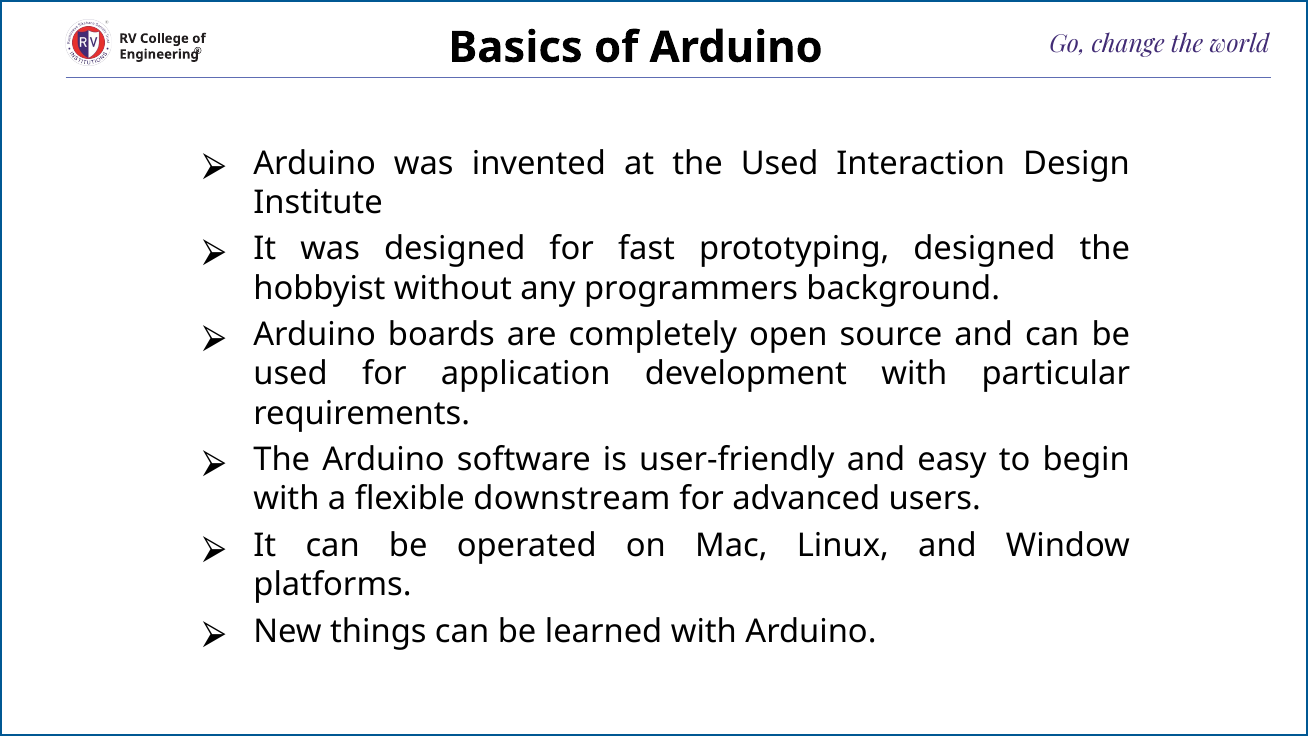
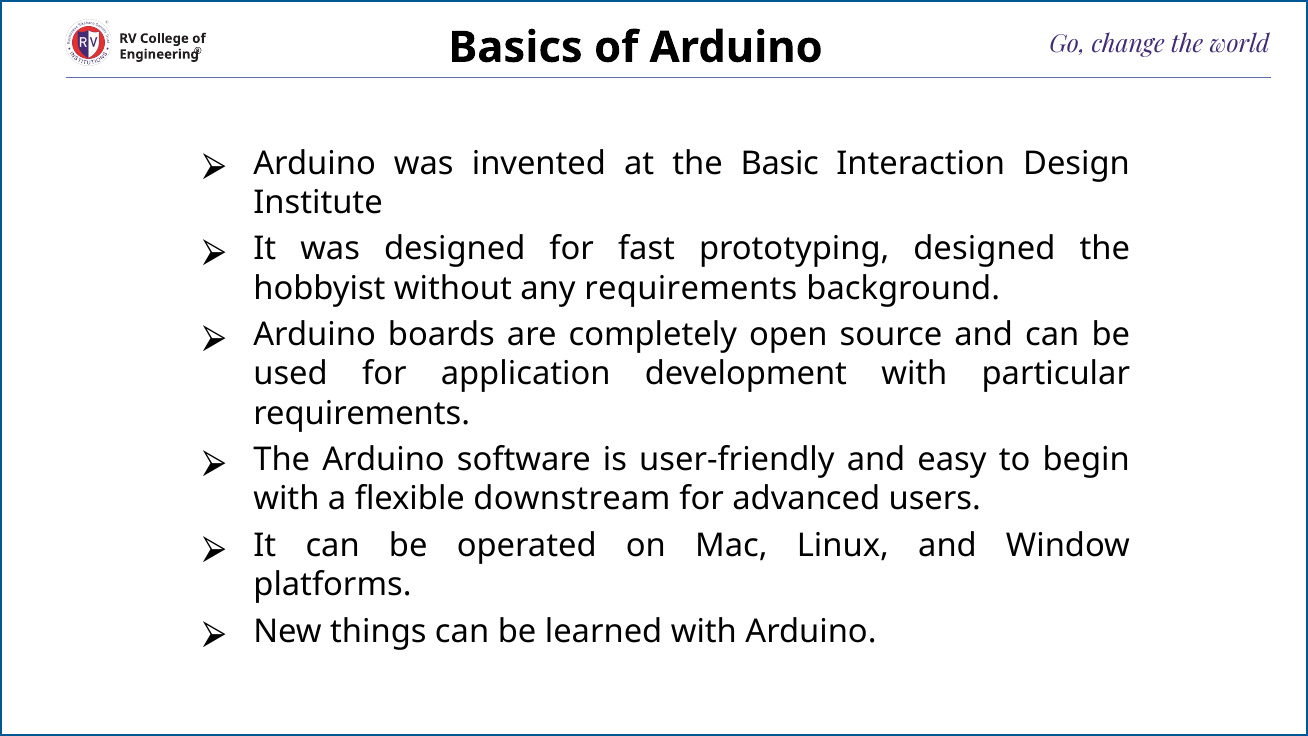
the Used: Used -> Basic (780, 163)
any programmers: programmers -> requirements (691, 288)
